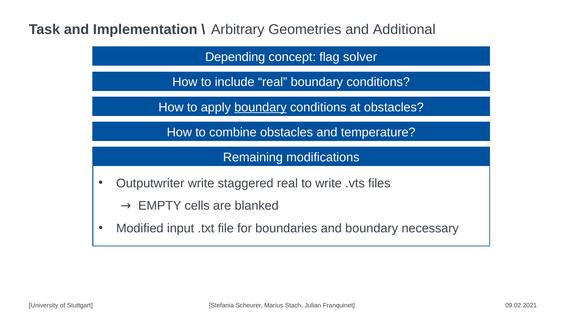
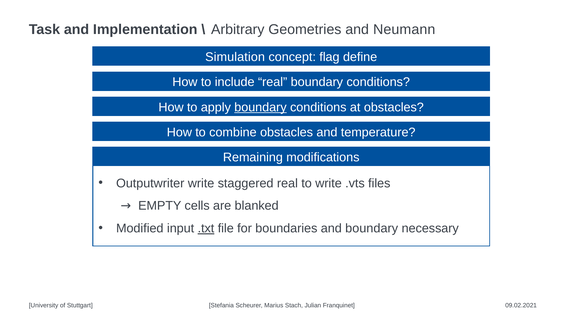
Additional: Additional -> Neumann (404, 30)
Depending: Depending -> Simulation (235, 57)
solver: solver -> define (360, 57)
.txt underline: none -> present (206, 229)
